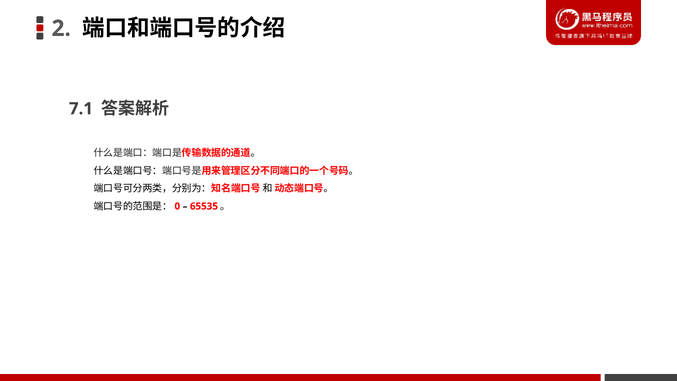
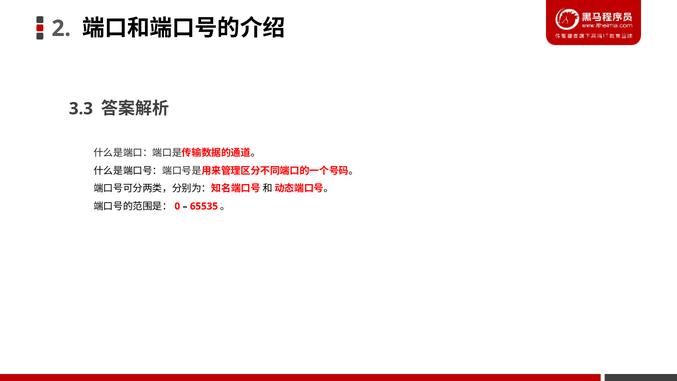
7.1: 7.1 -> 3.3 (81, 109)
